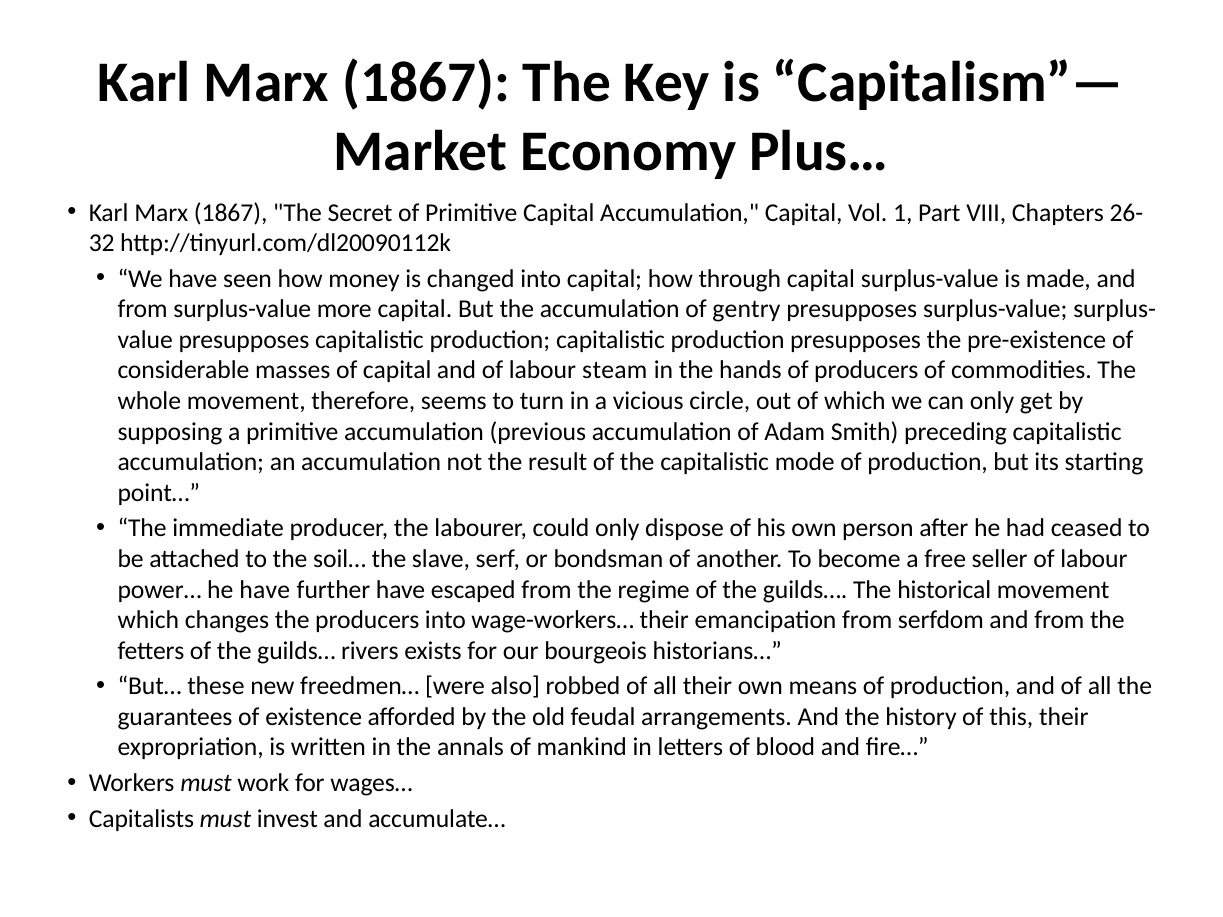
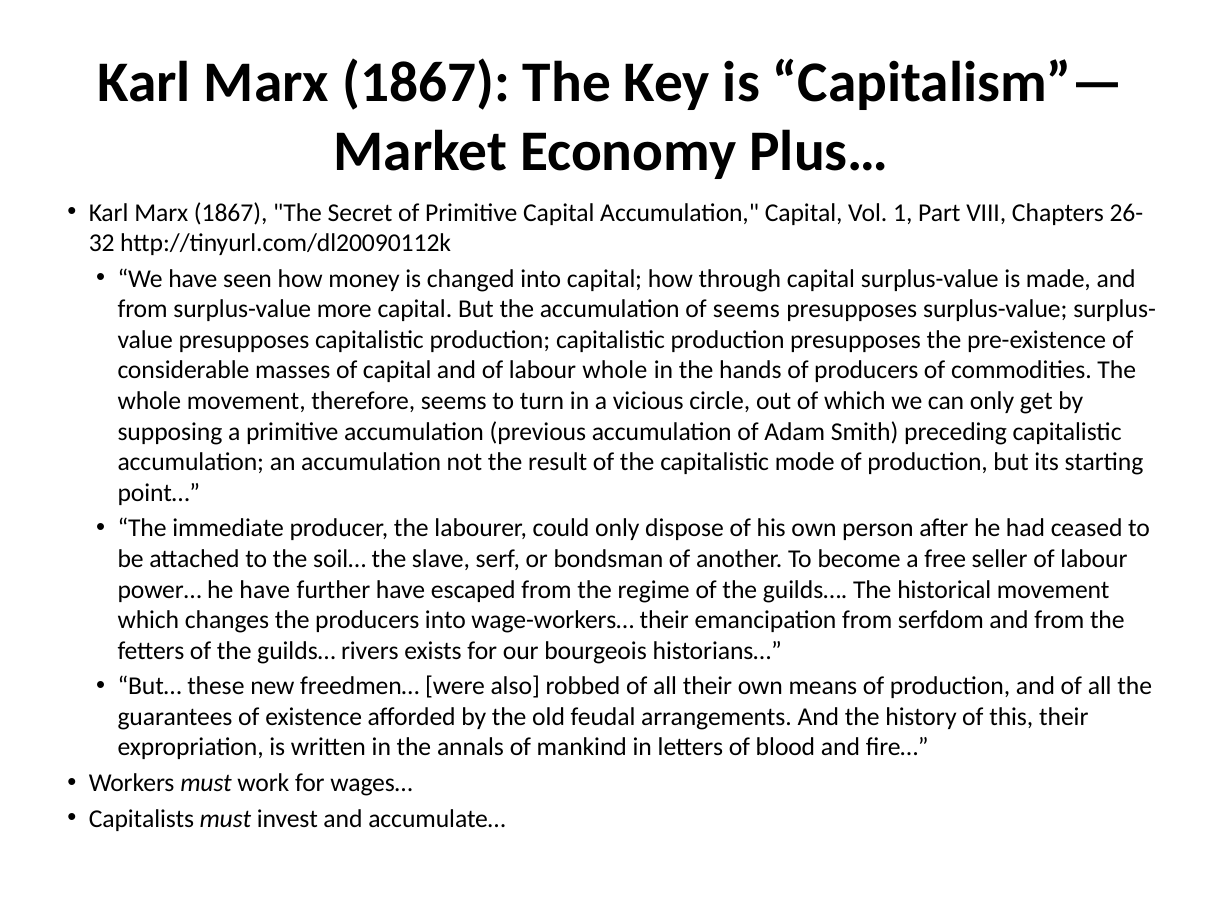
of gentry: gentry -> seems (746, 309)
labour steam: steam -> whole (615, 371)
